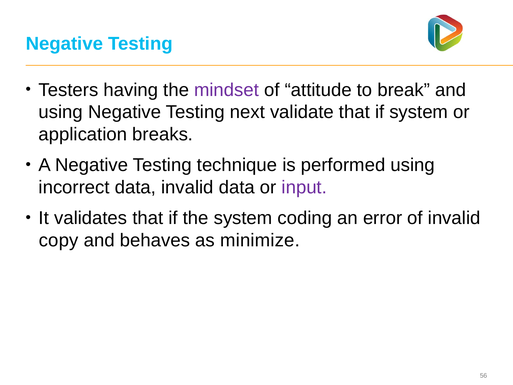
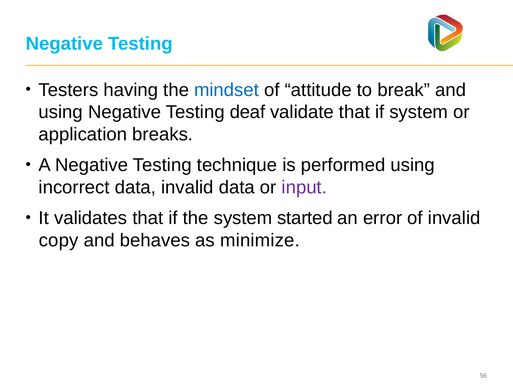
mindset colour: purple -> blue (227, 90)
next: next -> deaf (247, 112)
coding: coding -> started (305, 218)
